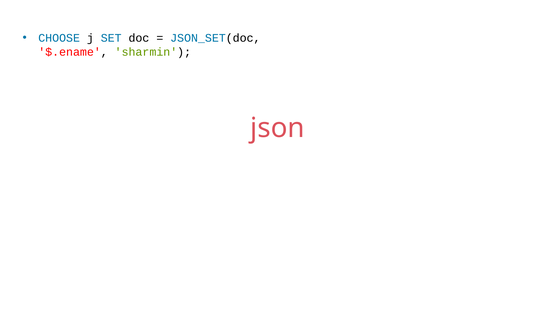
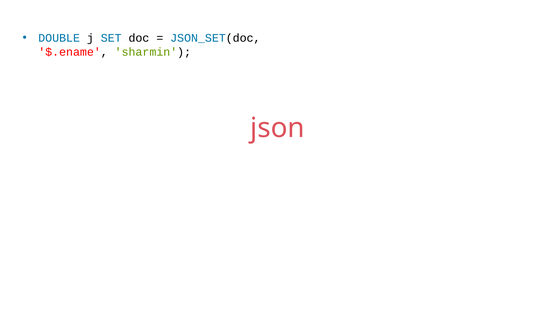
CHOOSE: CHOOSE -> DOUBLE (59, 38)
